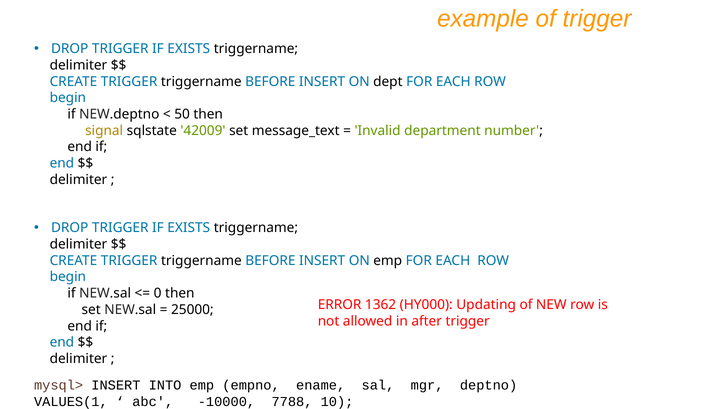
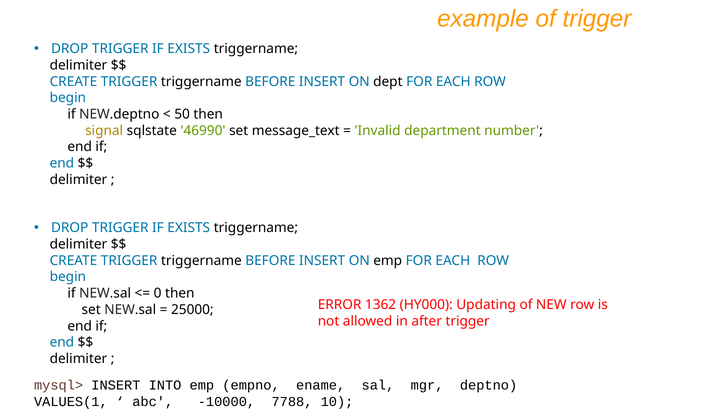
42009: 42009 -> 46990 (203, 131)
